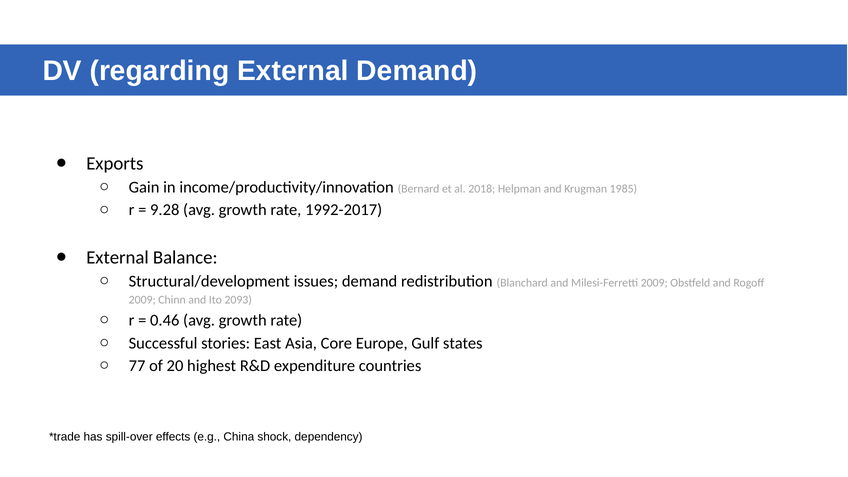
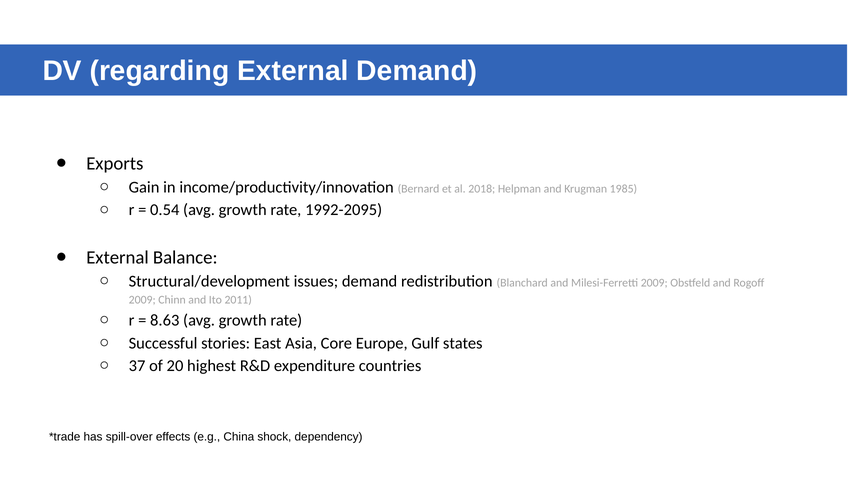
9.28: 9.28 -> 0.54 (165, 210)
1992-2017: 1992-2017 -> 1992-2095 (344, 210)
2093: 2093 -> 2011 (238, 300)
0.46: 0.46 -> 8.63 (165, 320)
77: 77 -> 37 (137, 366)
